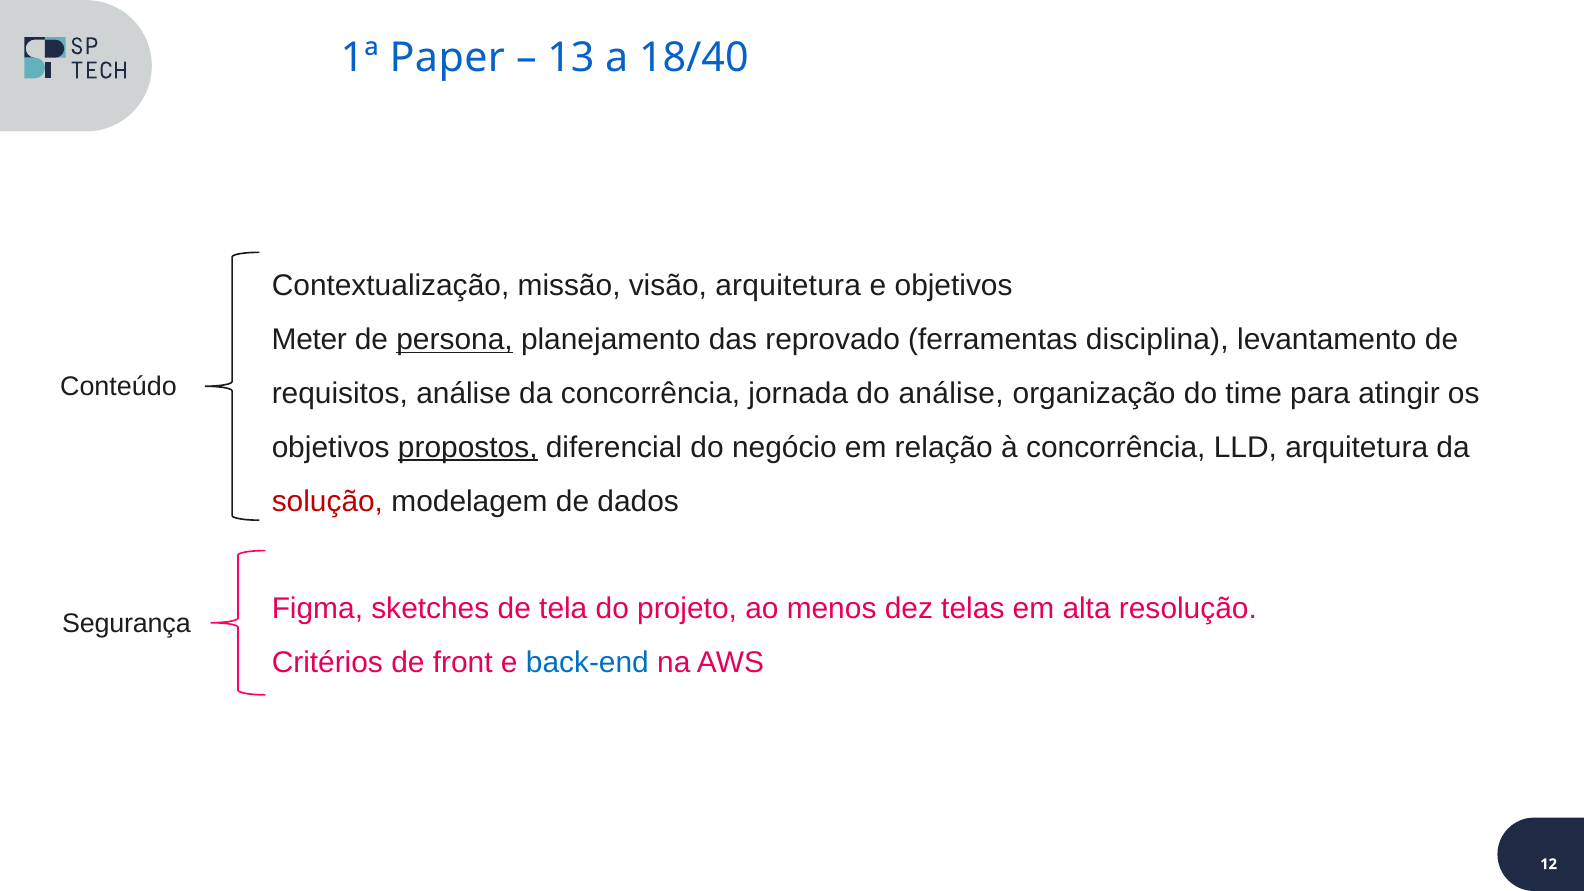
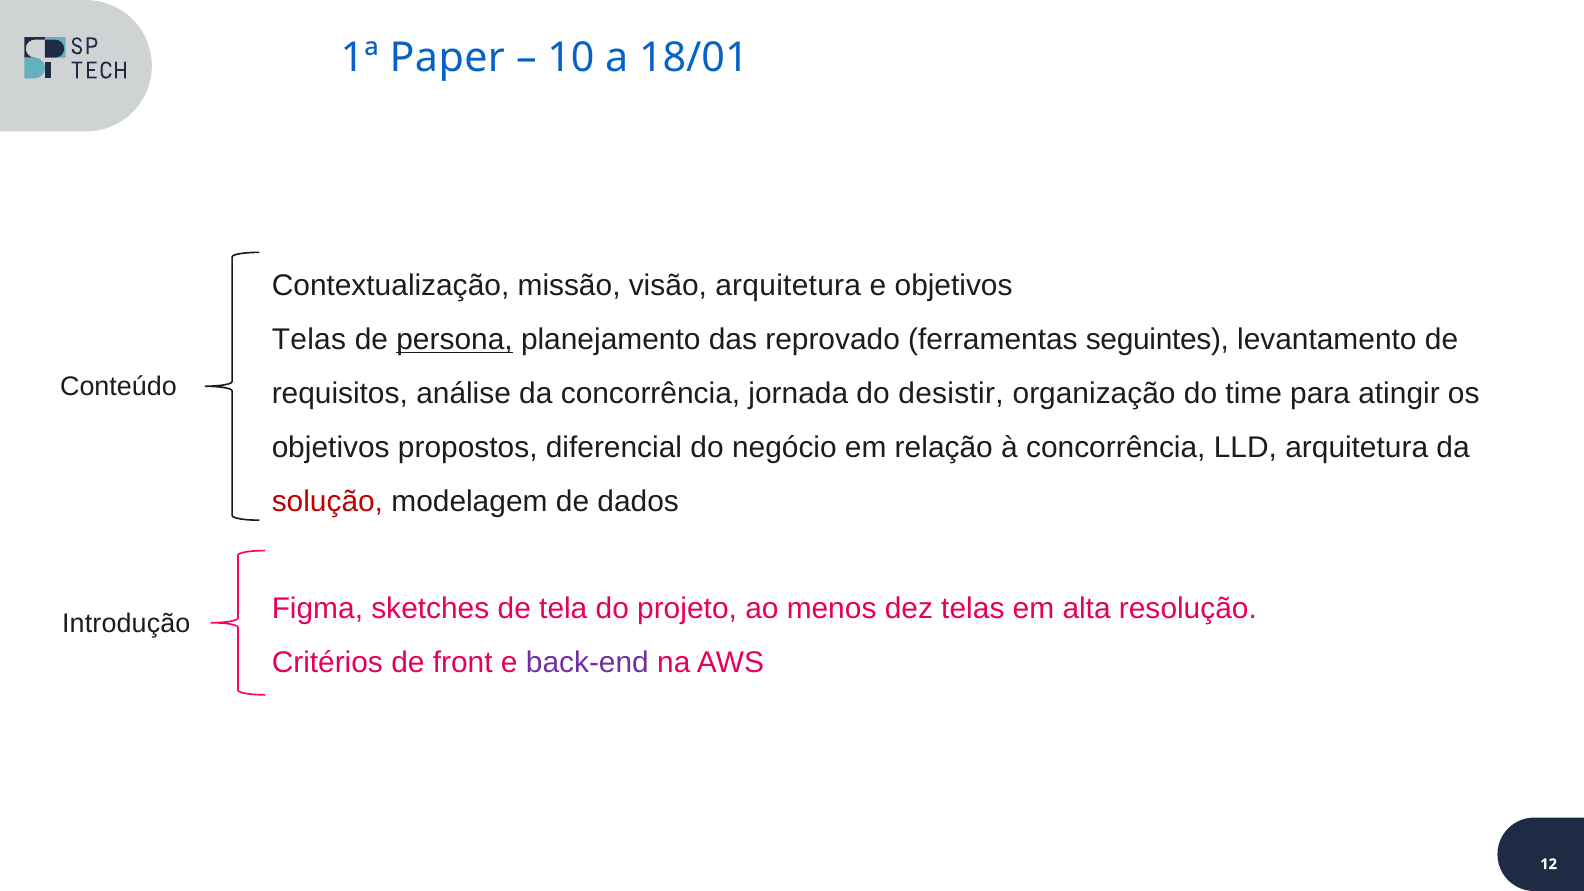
13: 13 -> 10 (571, 58)
18/40: 18/40 -> 18/01 (694, 58)
Meter: Meter -> Telas (309, 340)
disciplina: disciplina -> seguintes (1157, 340)
do análise: análise -> desistir (951, 393)
propostos underline: present -> none (468, 447)
Segurança: Segurança -> Introdução (126, 623)
back-end colour: blue -> purple (587, 663)
